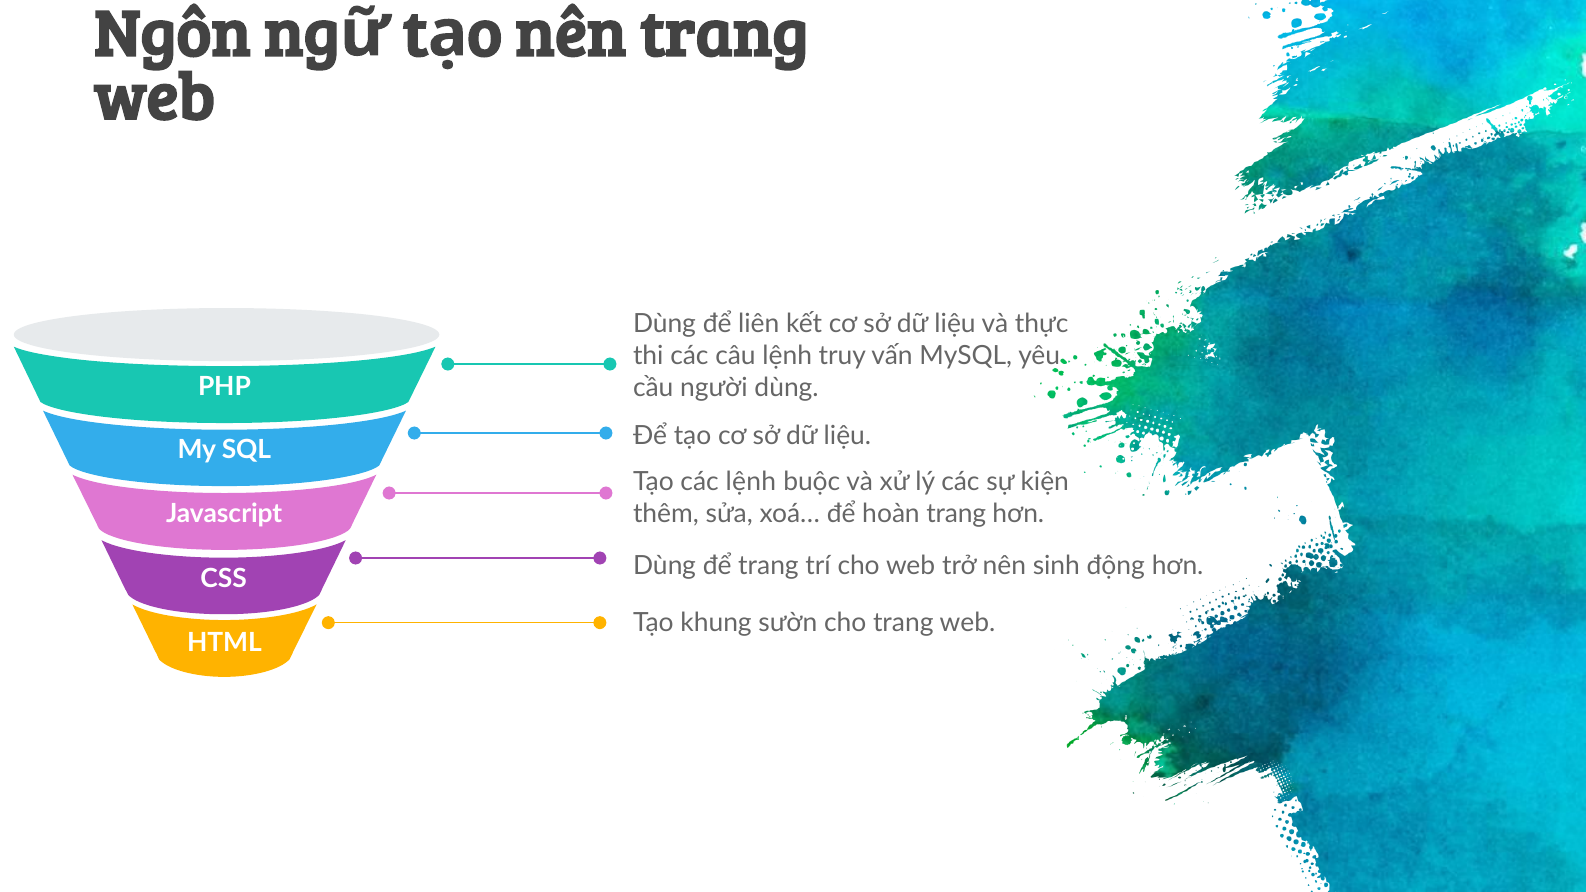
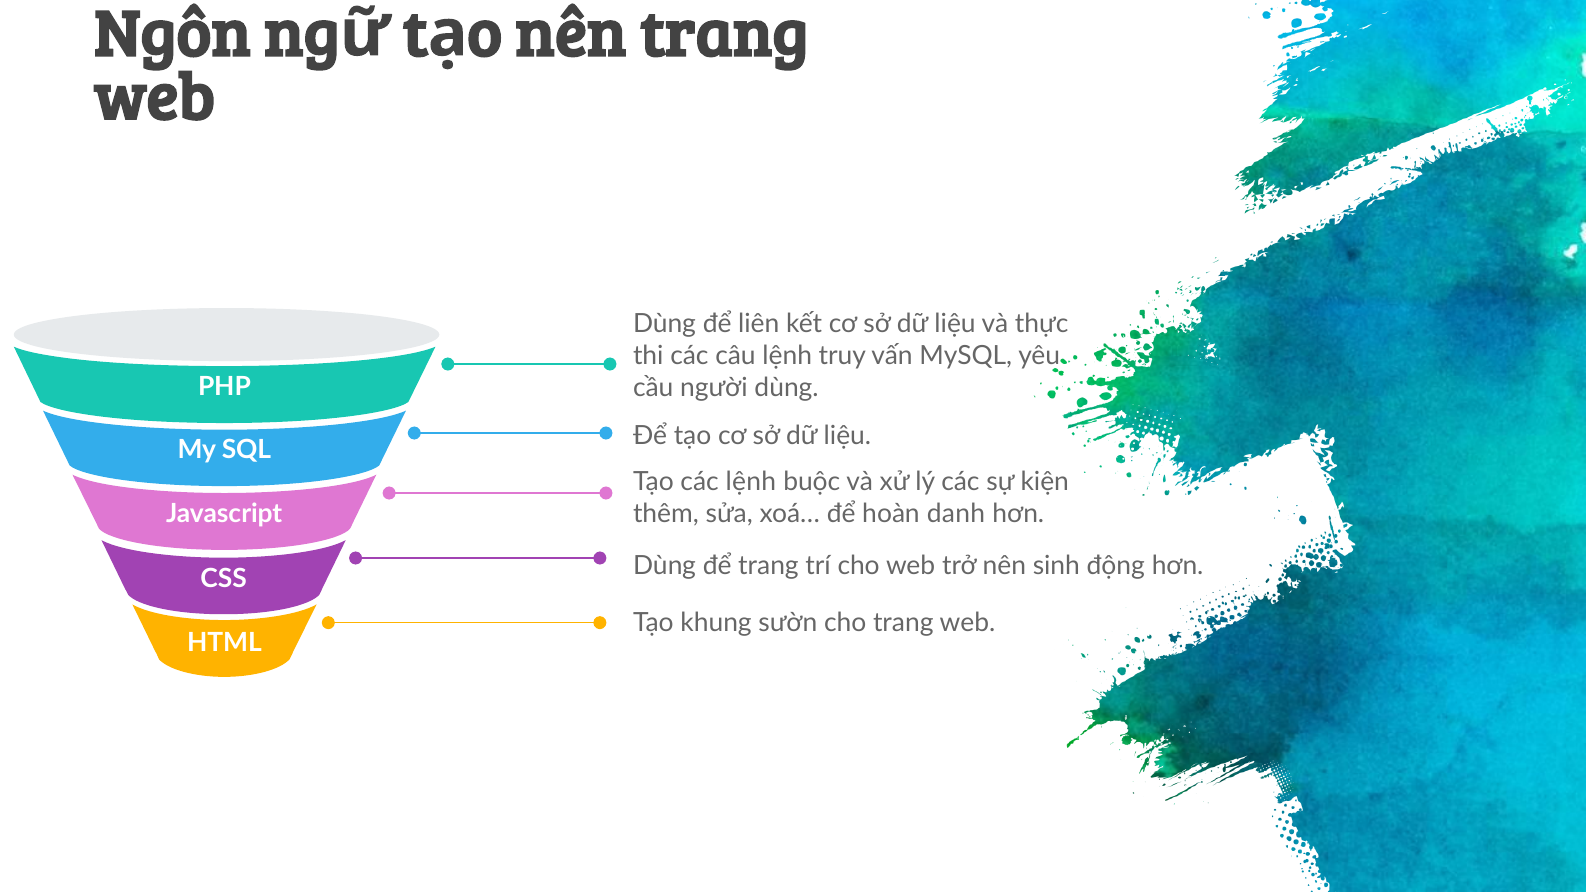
hoàn trang: trang -> danh (956, 514)
